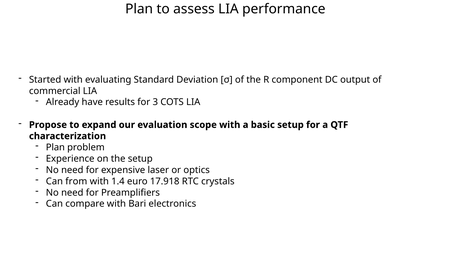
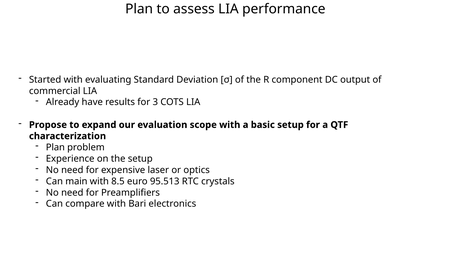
from: from -> main (76, 181)
1.4: 1.4 -> 8.5 (118, 181)
17.918: 17.918 -> 95.513 (165, 181)
